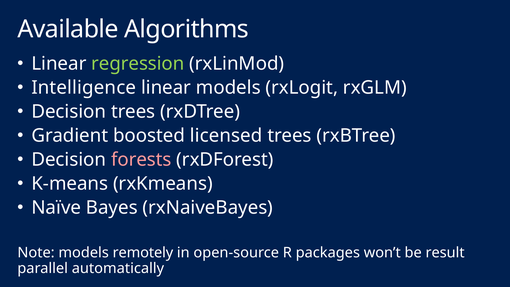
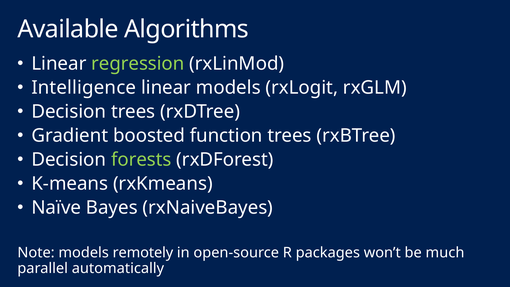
licensed: licensed -> function (226, 136)
forests colour: pink -> light green (141, 160)
result: result -> much (445, 253)
